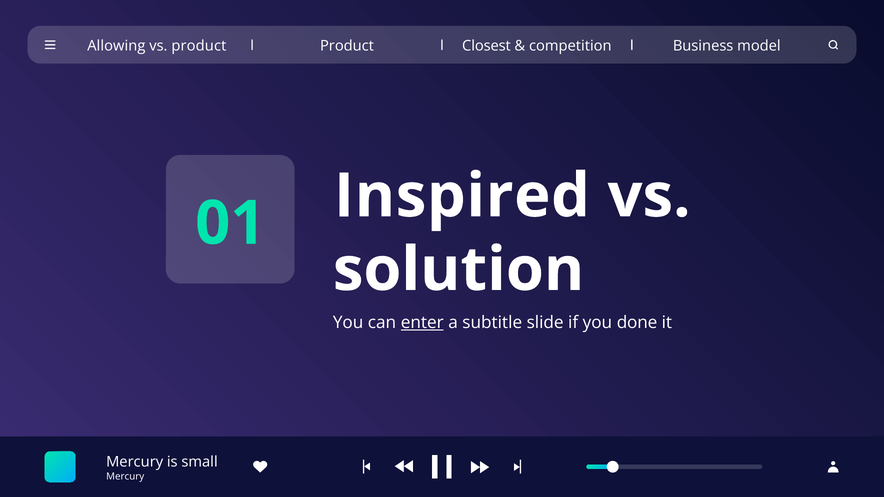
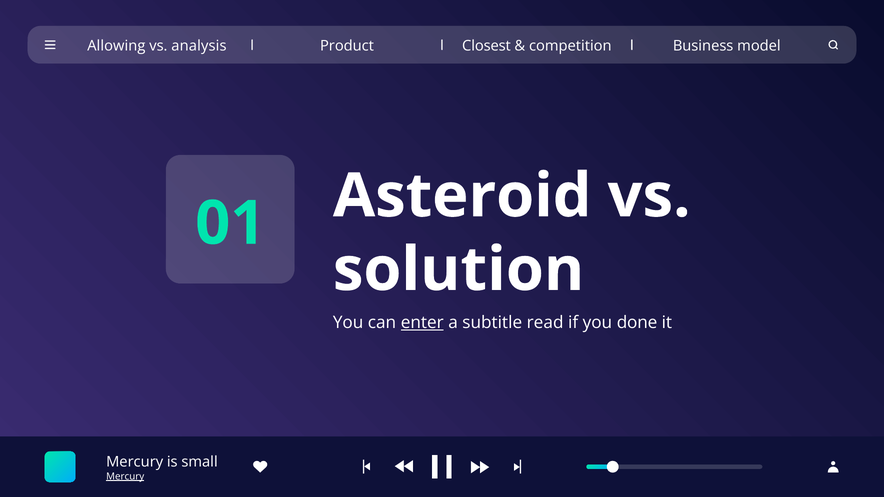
vs product: product -> analysis (199, 46)
Inspired: Inspired -> Asteroid (462, 196)
slide: slide -> read (545, 323)
Mercury underline: none -> present (125, 477)
